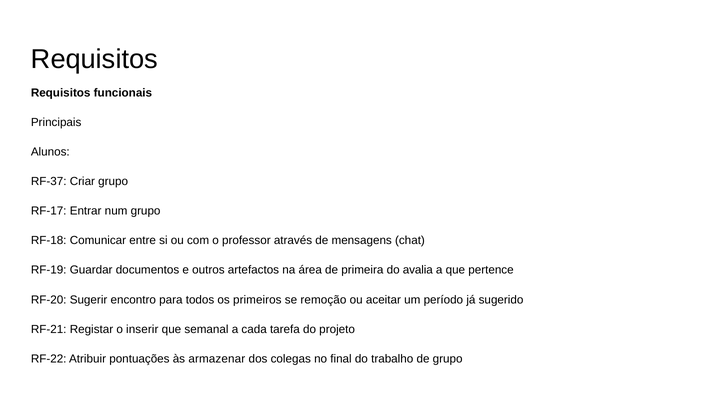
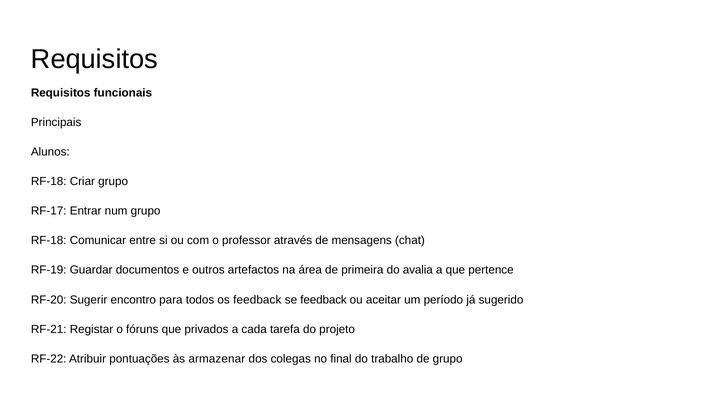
RF-37: RF-37 -> RF-18 (49, 182)
os primeiros: primeiros -> feedback (257, 300)
se remoção: remoção -> feedback (324, 300)
inserir: inserir -> fóruns (142, 330)
semanal: semanal -> privados (206, 330)
